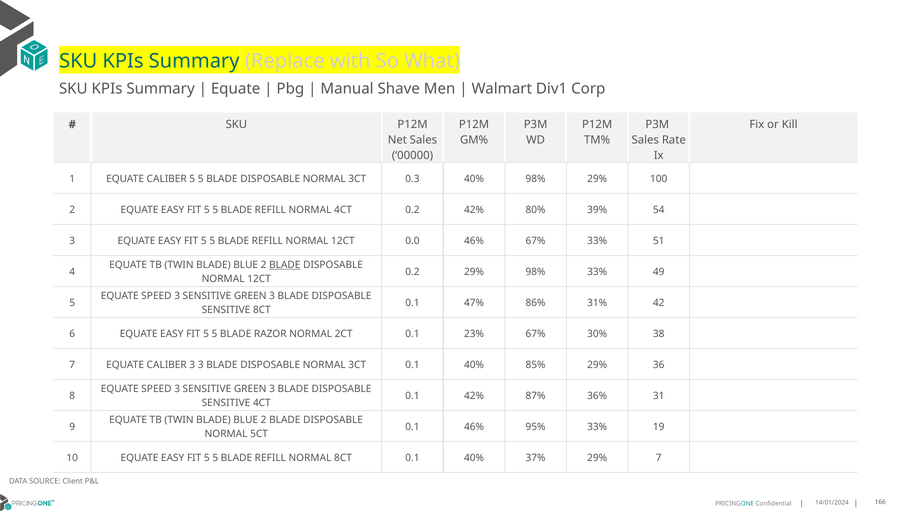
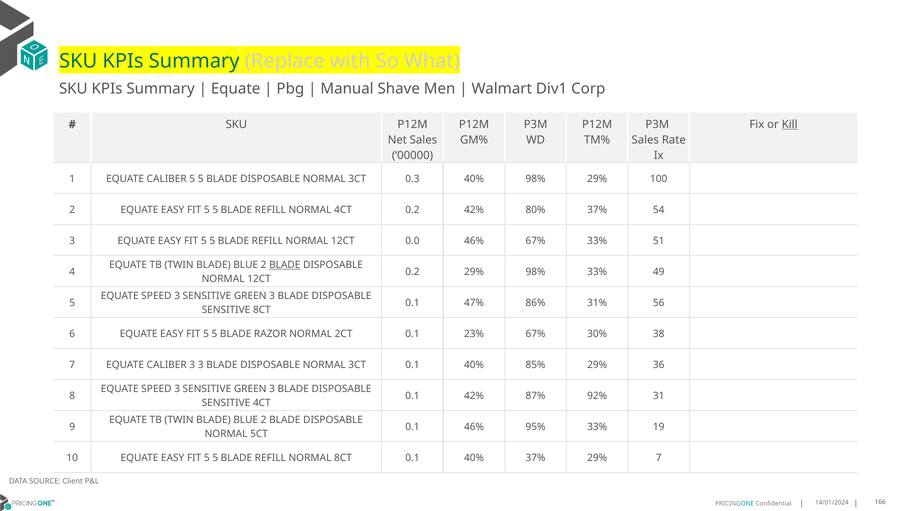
Kill underline: none -> present (790, 124)
80% 39%: 39% -> 37% (597, 210)
42: 42 -> 56 (659, 303)
36%: 36% -> 92% (597, 396)
